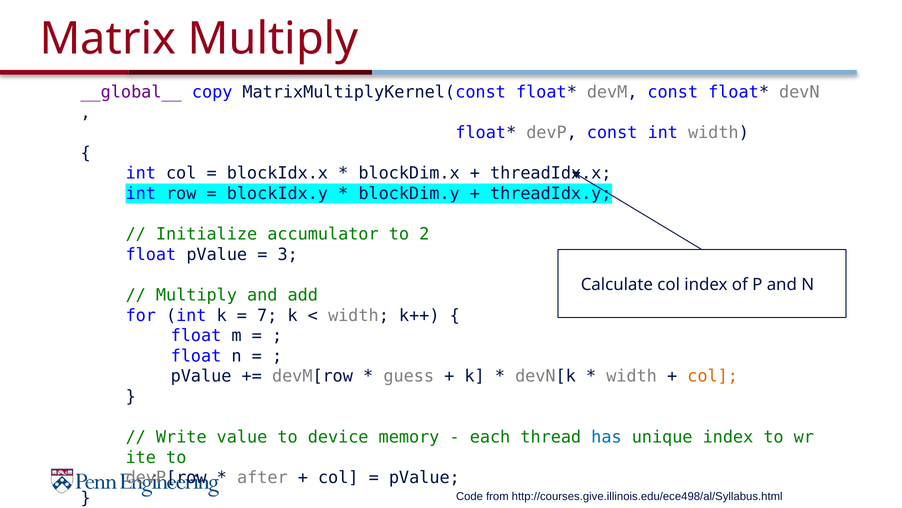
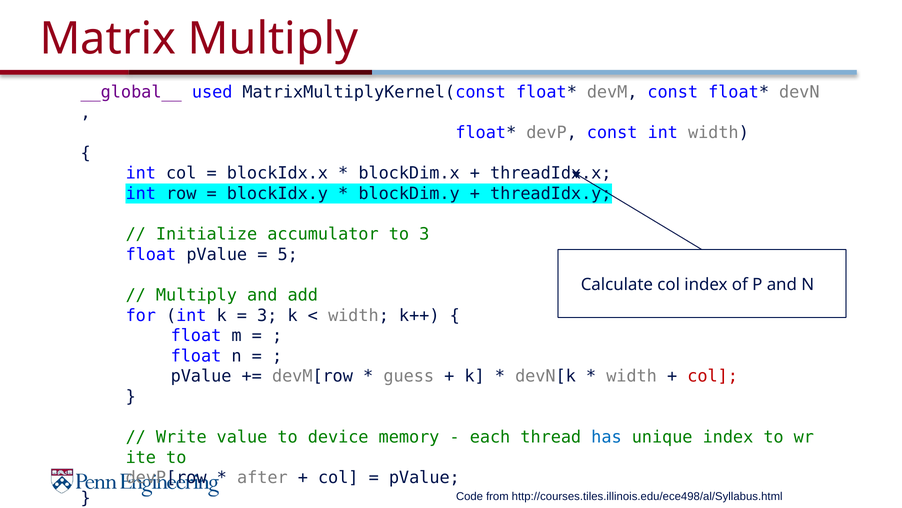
copy: copy -> used (212, 92)
to 2: 2 -> 3 (424, 234)
3: 3 -> 5 (288, 254)
7: 7 -> 3 (267, 315)
col colour: orange -> red (713, 376)
http://courses.give.illinois.edu/ece498/al/Syllabus.html: http://courses.give.illinois.edu/ece498/al/Syllabus.html -> http://courses.tiles.illinois.edu/ece498/al/Syllabus.html (647, 496)
